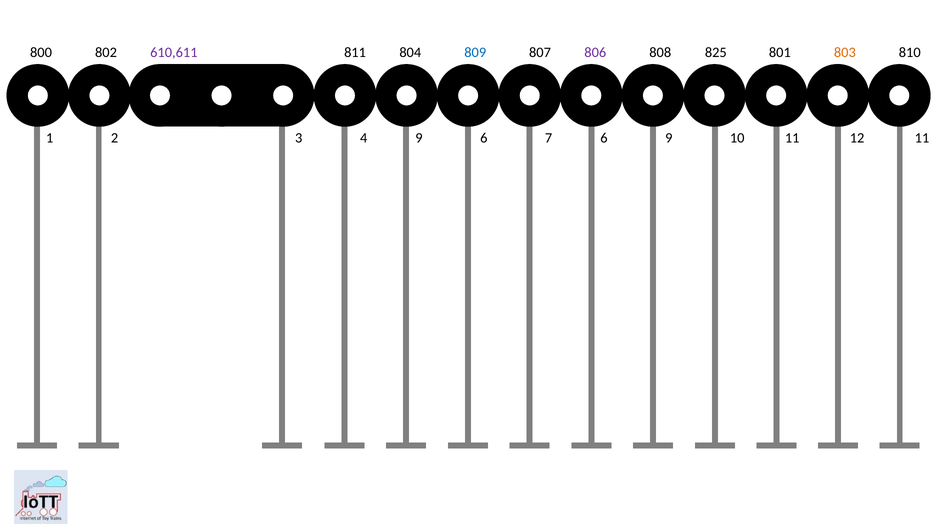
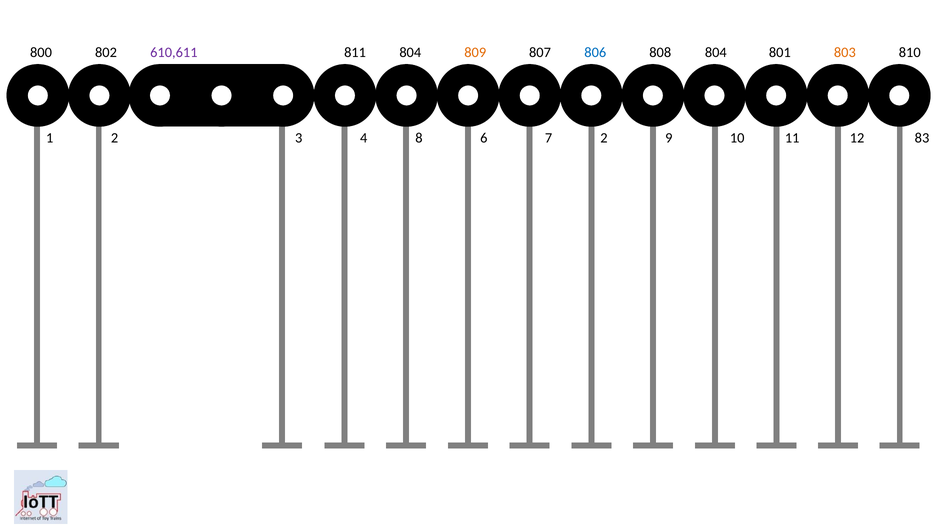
809 colour: blue -> orange (475, 53)
806 colour: purple -> blue (595, 53)
808 825: 825 -> 804 (716, 53)
4 9: 9 -> 8 (419, 138)
7 6: 6 -> 2 (604, 138)
12 11: 11 -> 83 (922, 138)
